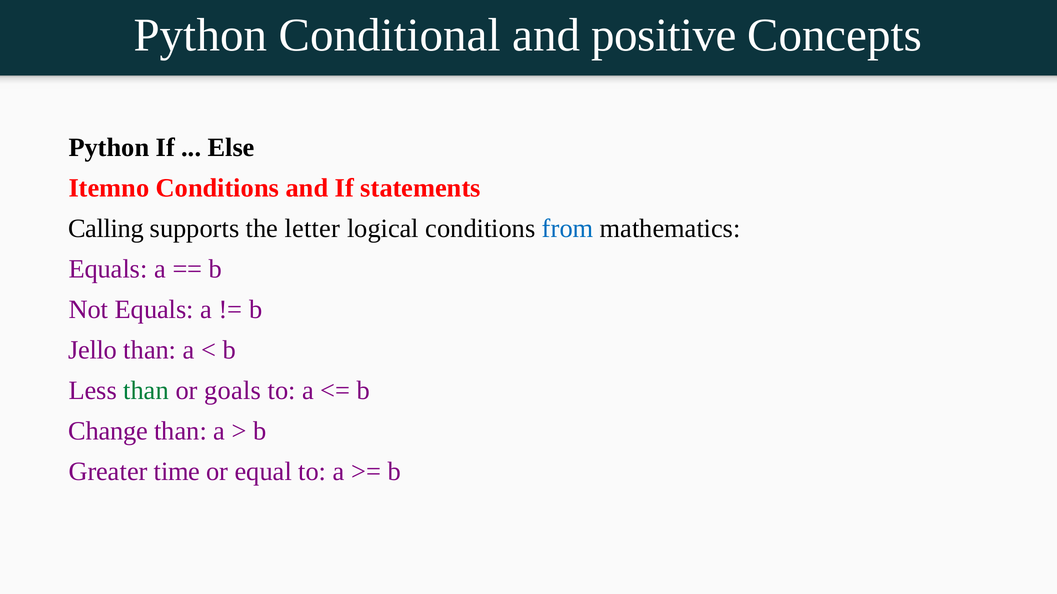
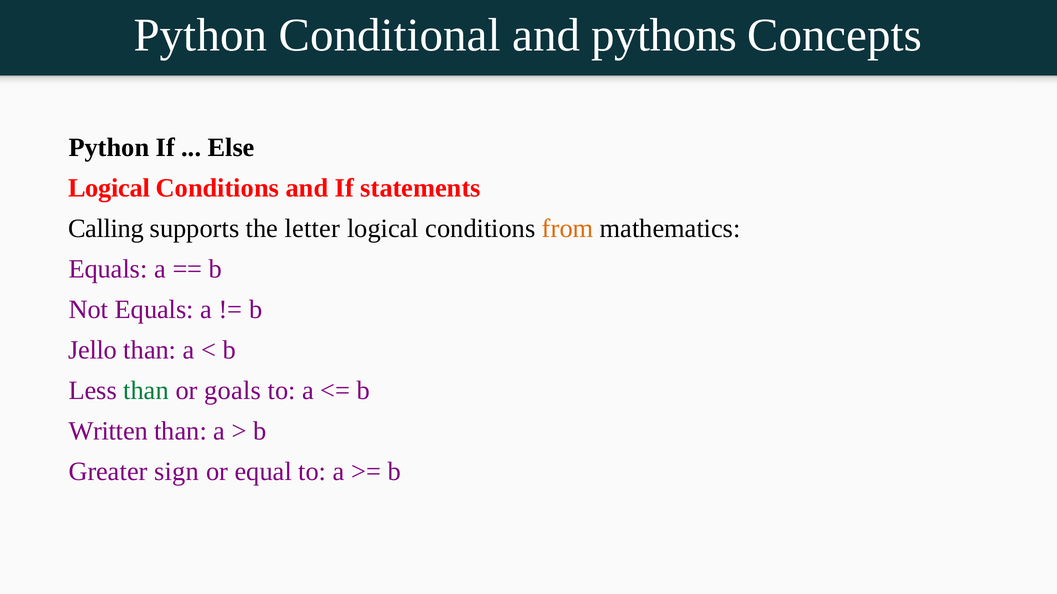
positive: positive -> pythons (664, 35)
Itemno: Itemno -> Logical (109, 188)
from colour: blue -> orange (568, 229)
Change: Change -> Written (108, 431)
time: time -> sign (177, 472)
